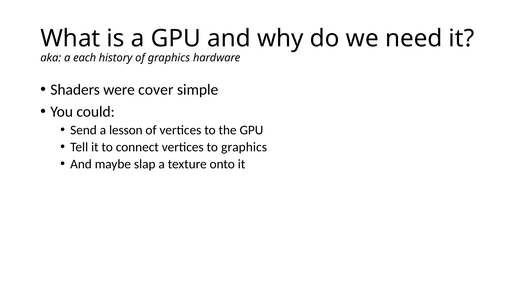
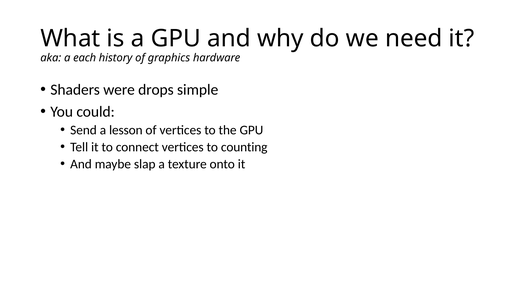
cover: cover -> drops (156, 90)
to graphics: graphics -> counting (244, 147)
